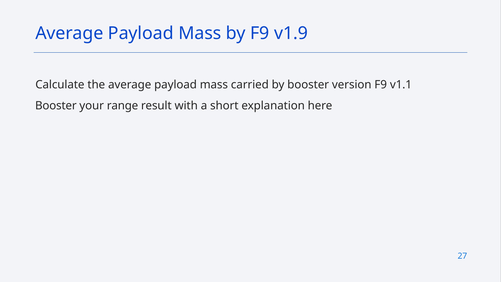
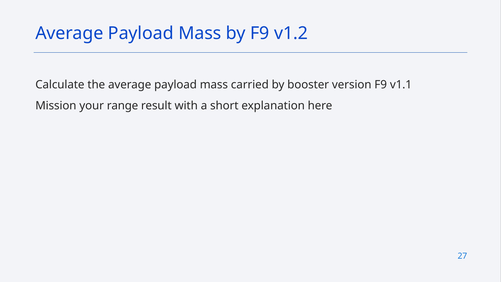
v1.9: v1.9 -> v1.2 (291, 33)
Booster: Booster -> Mission (56, 106)
